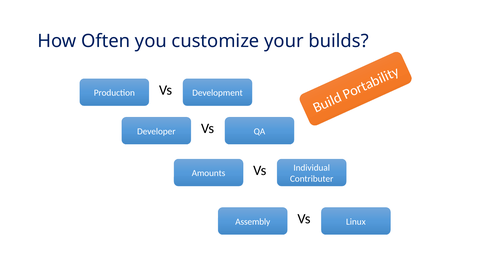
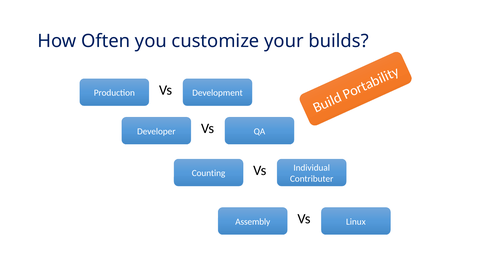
Amounts: Amounts -> Counting (209, 173)
